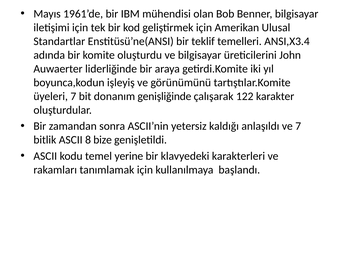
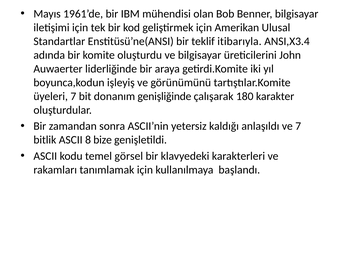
temelleri: temelleri -> itibarıyla (239, 41)
122: 122 -> 180 (245, 96)
yerine: yerine -> görsel (129, 156)
